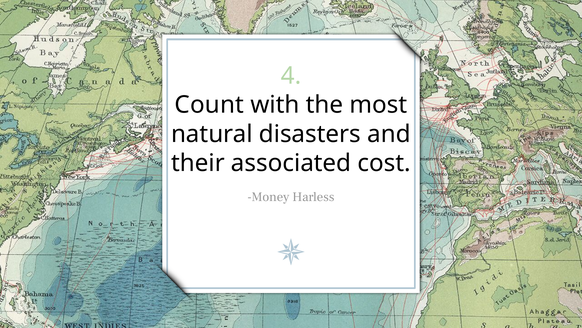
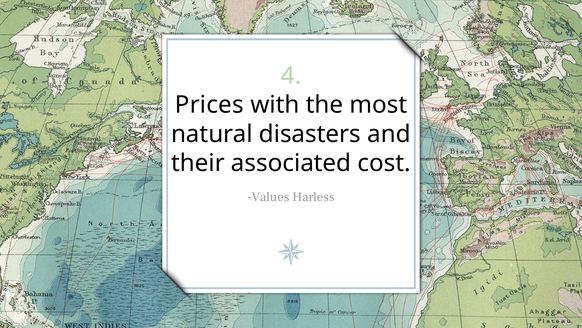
Count: Count -> Prices (209, 105)
Money: Money -> Values (268, 197)
